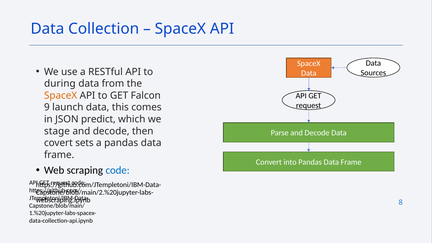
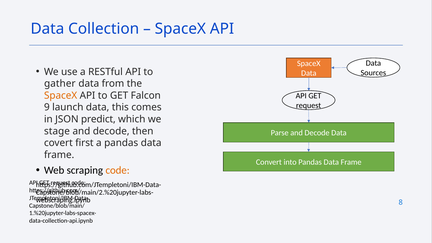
during: during -> gather (60, 84)
sets: sets -> first (84, 143)
code colour: blue -> orange (118, 170)
